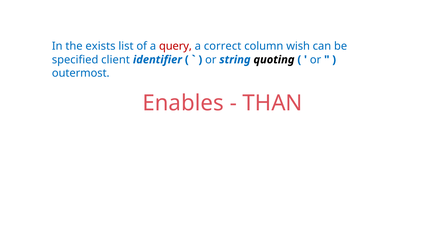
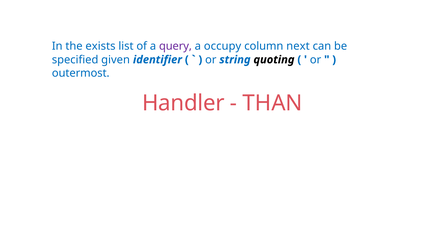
query colour: red -> purple (175, 46)
correct: correct -> occupy (223, 46)
wish: wish -> next (298, 46)
client: client -> given (116, 59)
Enables: Enables -> Handler (183, 103)
